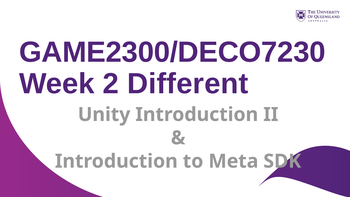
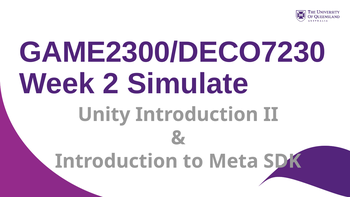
Different: Different -> Simulate (188, 84)
